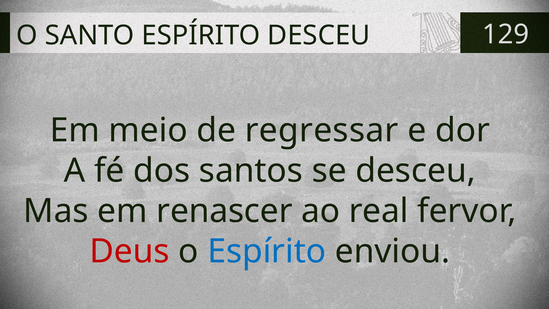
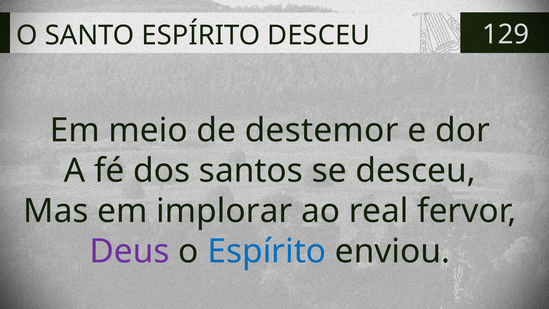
regressar: regressar -> destemor (322, 130)
renascer: renascer -> implorar (224, 211)
Deus colour: red -> purple (130, 251)
